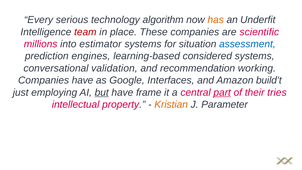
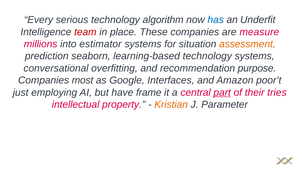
has colour: orange -> blue (216, 20)
scientific: scientific -> measure (259, 32)
assessment colour: blue -> orange (247, 44)
engines: engines -> seaborn (91, 56)
learning-based considered: considered -> technology (207, 56)
validation: validation -> overfitting (114, 68)
working: working -> purpose (257, 68)
Companies have: have -> most (83, 80)
build’t: build’t -> poor’t (269, 80)
but underline: present -> none (102, 92)
